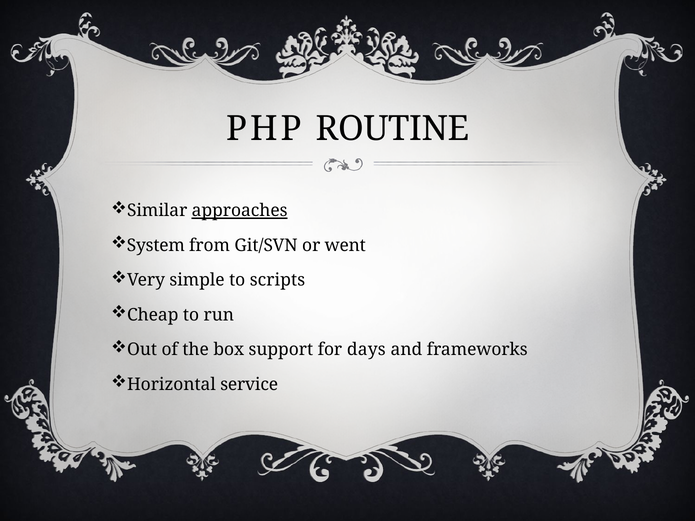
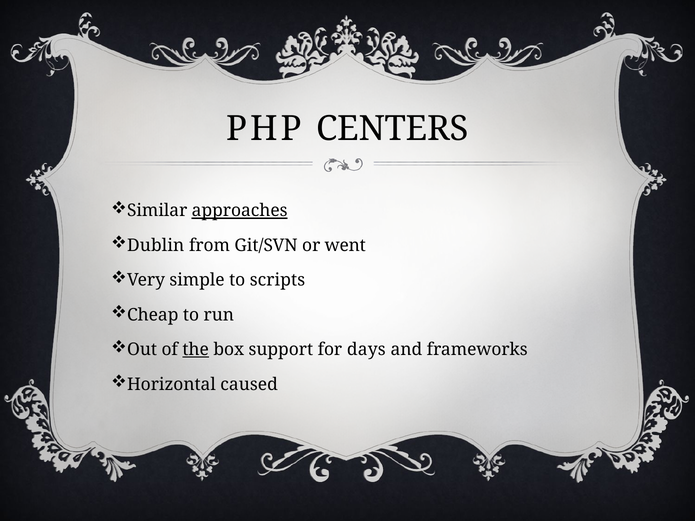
ROUTINE: ROUTINE -> CENTERS (393, 129)
System: System -> Dublin (156, 246)
the underline: none -> present (196, 350)
service: service -> caused (249, 385)
